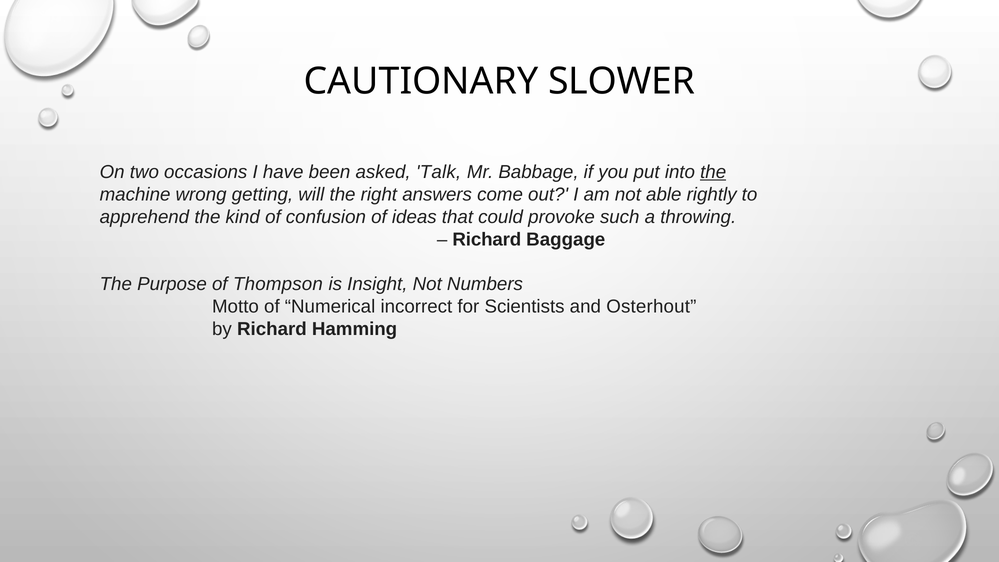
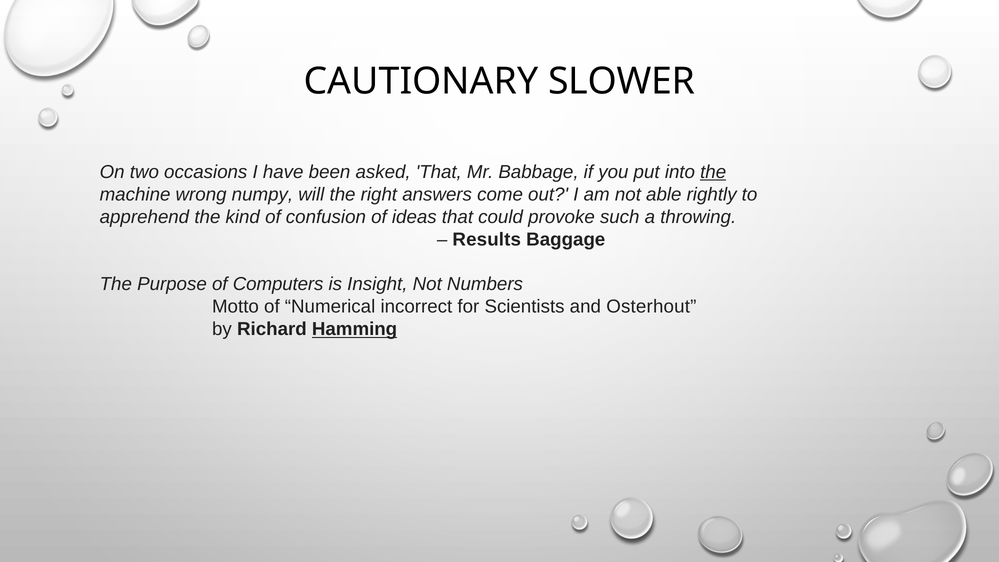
asked Talk: Talk -> That (439, 172)
getting: getting -> numpy (262, 194)
Richard: Richard -> Results (487, 239)
Thompson: Thompson -> Computers (278, 284)
Hamming underline: none -> present (355, 329)
